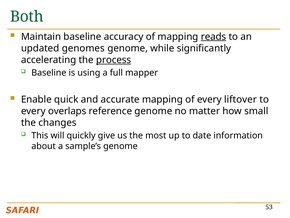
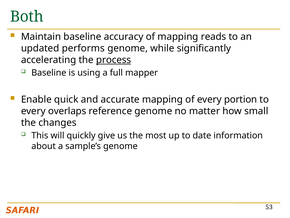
reads underline: present -> none (214, 37)
genomes: genomes -> performs (83, 48)
liftover: liftover -> portion (241, 99)
